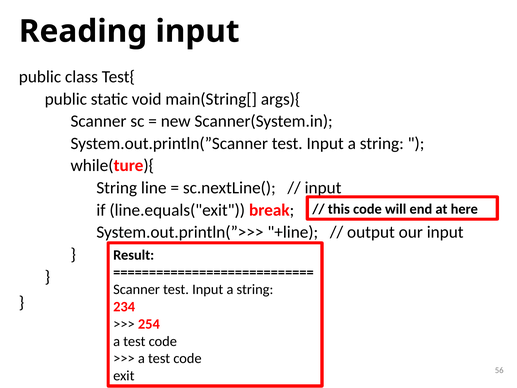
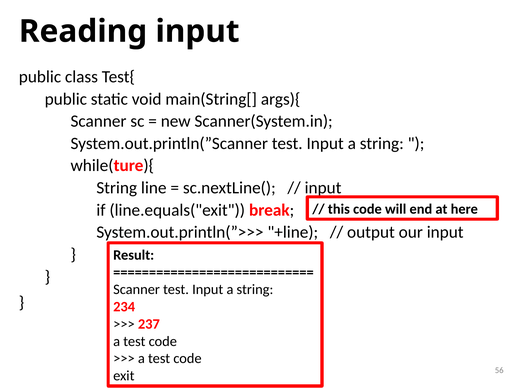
254: 254 -> 237 (149, 324)
